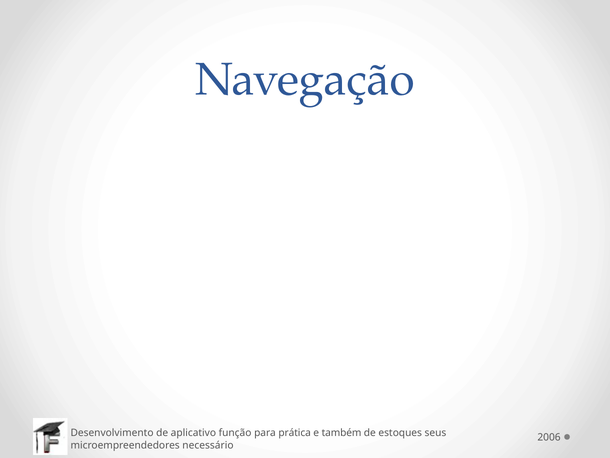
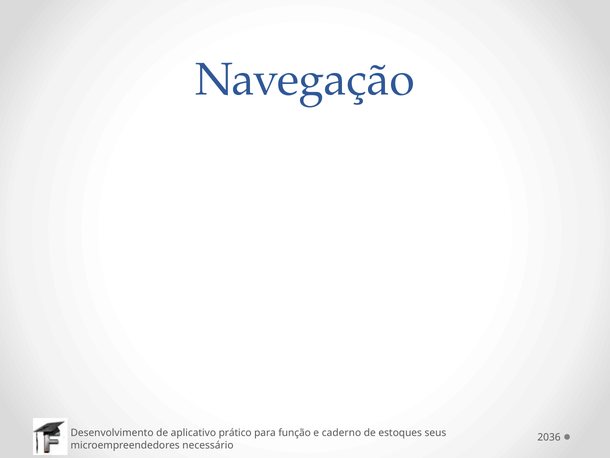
função: função -> prático (235, 432)
prática: prática -> função (295, 432)
também: também -> caderno (341, 432)
2006: 2006 -> 2036 (549, 437)
